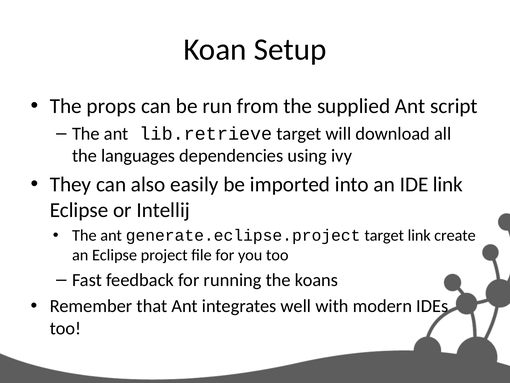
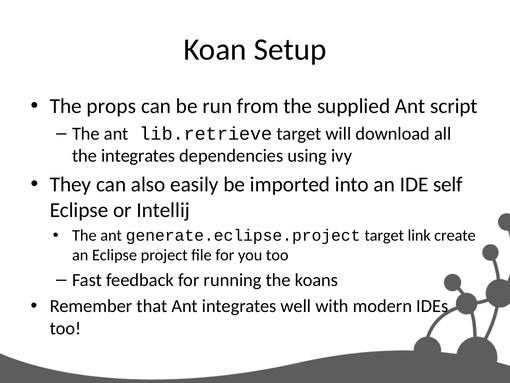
the languages: languages -> integrates (138, 156)
IDE link: link -> self (448, 184)
